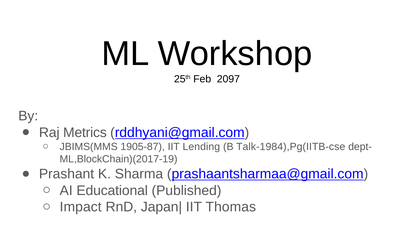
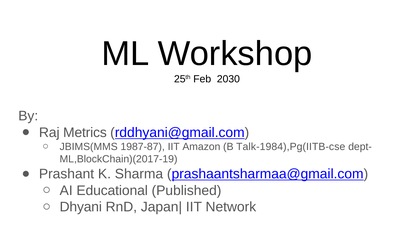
2097: 2097 -> 2030 (228, 79)
1905-87: 1905-87 -> 1987-87 (143, 147)
Lending: Lending -> Amazon (201, 147)
Impact: Impact -> Dhyani (81, 207)
Thomas: Thomas -> Network (231, 207)
